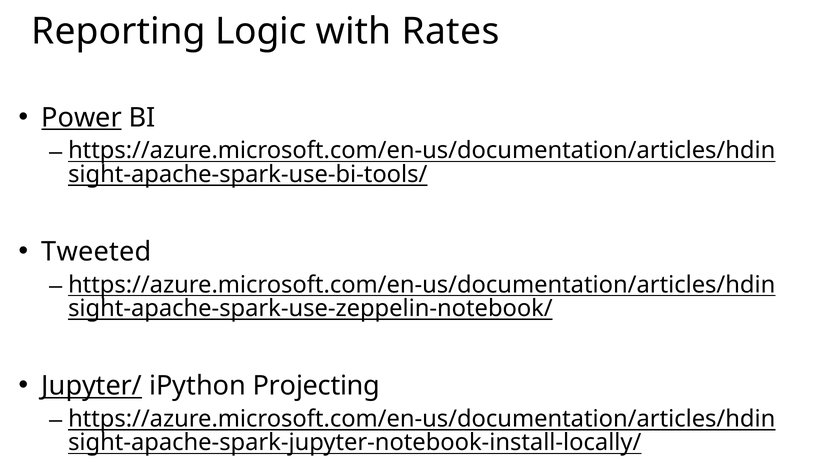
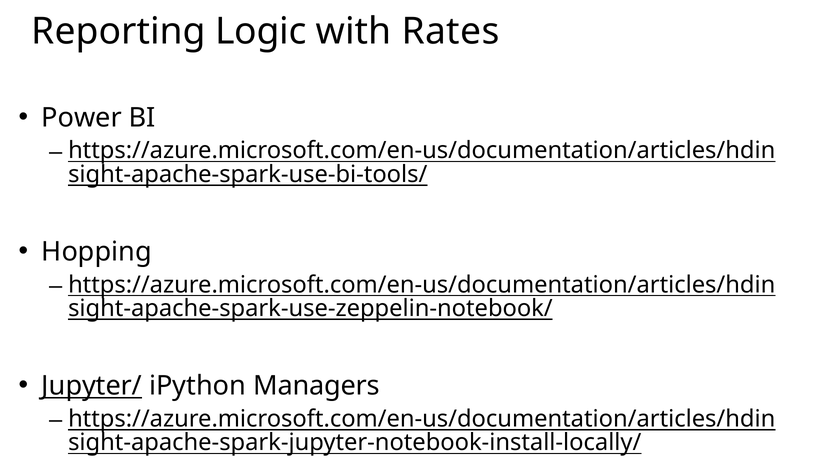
Power underline: present -> none (82, 118)
Tweeted: Tweeted -> Hopping (97, 252)
Projecting: Projecting -> Managers (316, 386)
